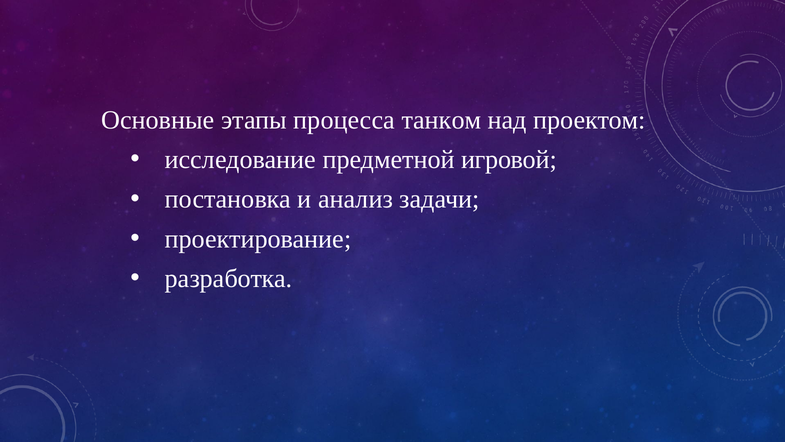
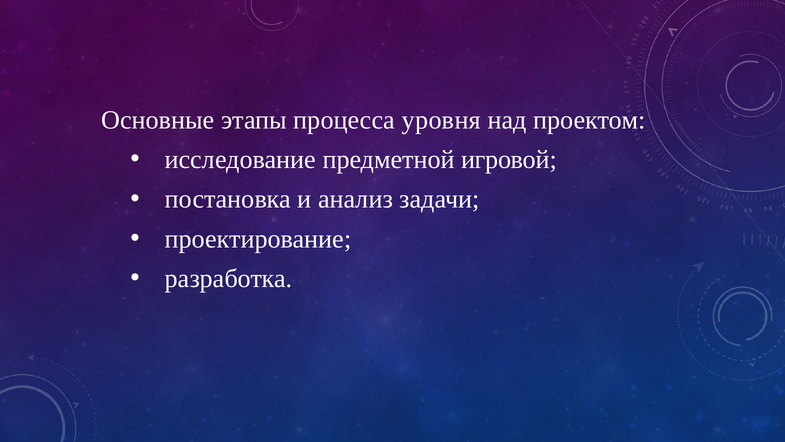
танком: танком -> уровня (441, 120)
